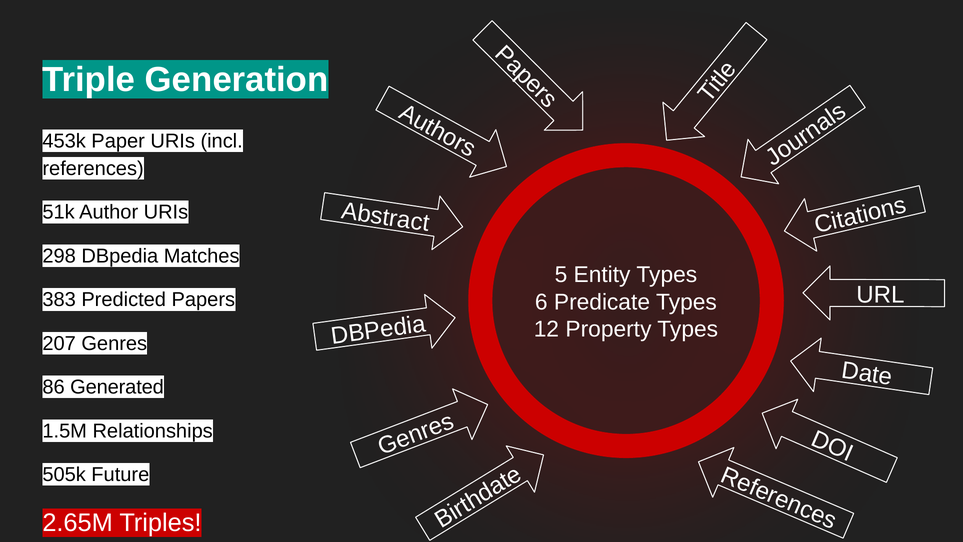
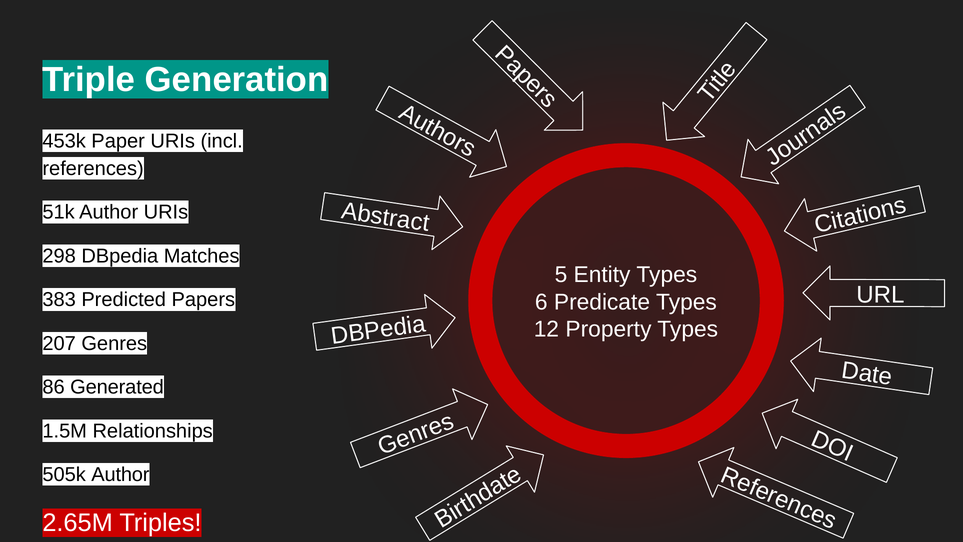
505k Future: Future -> Author (120, 475)
